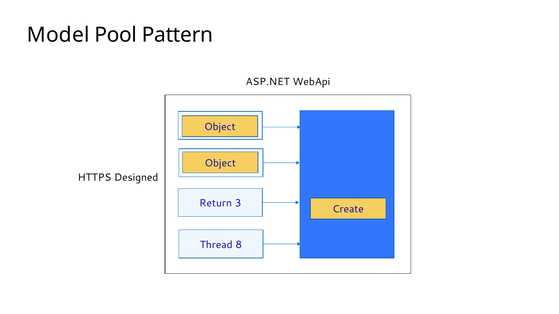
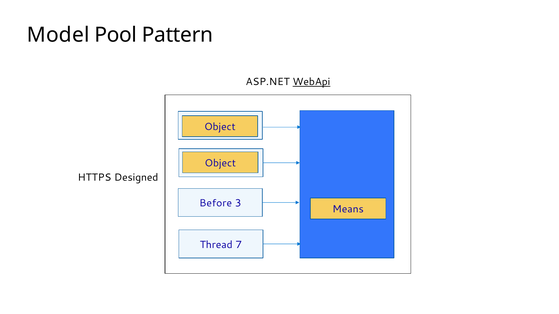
WebApi underline: none -> present (311, 82)
Return: Return -> Before (216, 203)
Create: Create -> Means (348, 210)
8: 8 -> 7 (239, 245)
